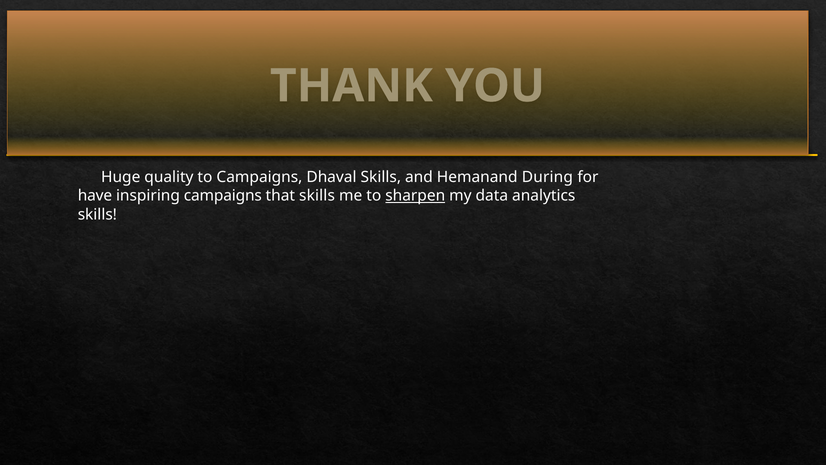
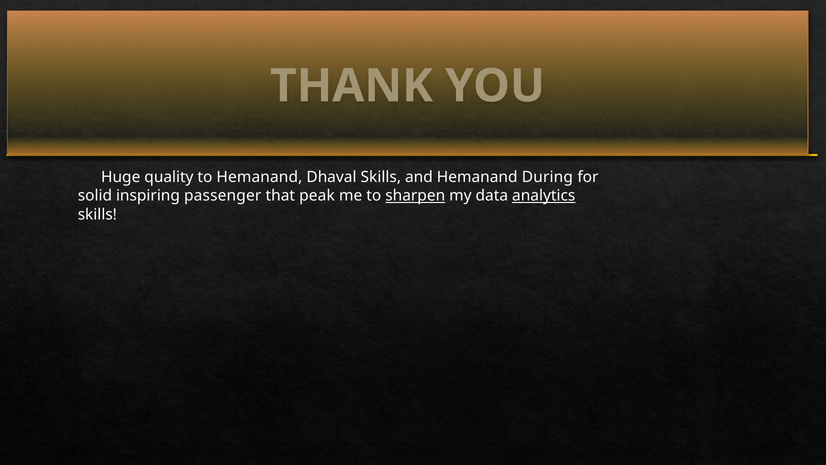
to Campaigns: Campaigns -> Hemanand (259, 177)
have: have -> solid (95, 196)
inspiring campaigns: campaigns -> passenger (223, 196)
that skills: skills -> peak (317, 196)
analytics underline: none -> present (544, 196)
